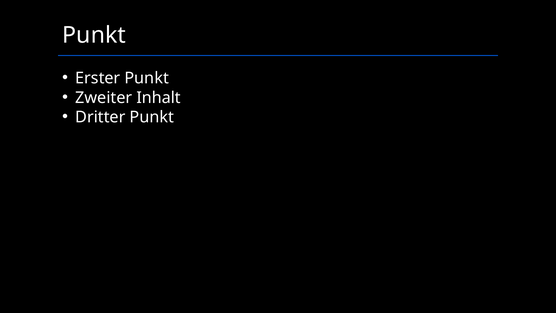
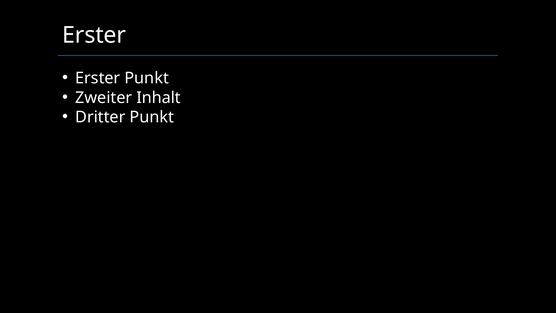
Punkt: Punkt -> Erster (94, 35)
